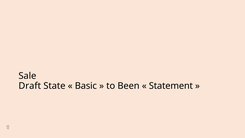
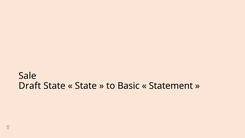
Basic: Basic -> State (86, 86)
Been: Been -> Basic (129, 86)
